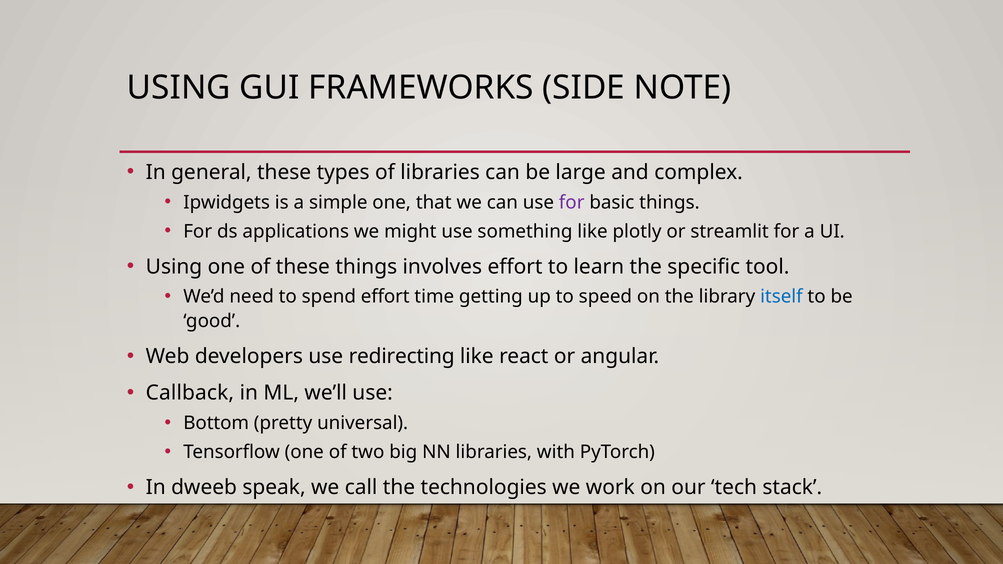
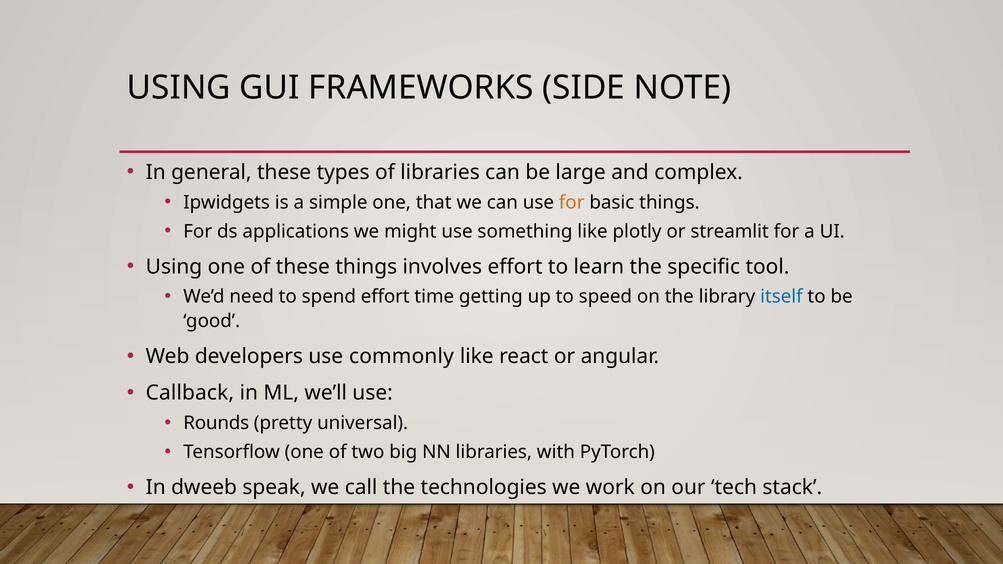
for colour: purple -> orange (572, 202)
redirecting: redirecting -> commonly (401, 357)
Bottom: Bottom -> Rounds (216, 423)
